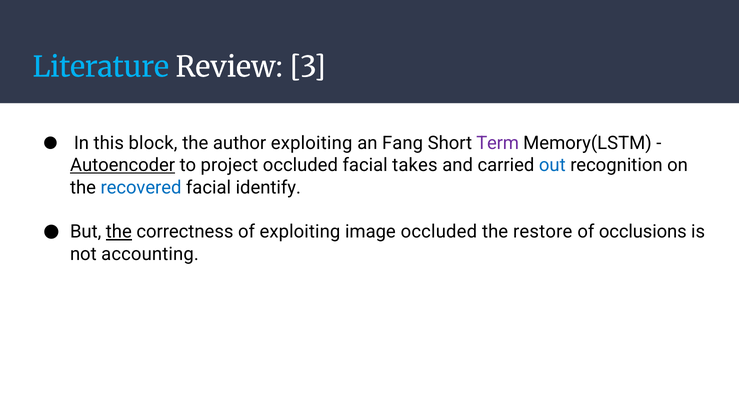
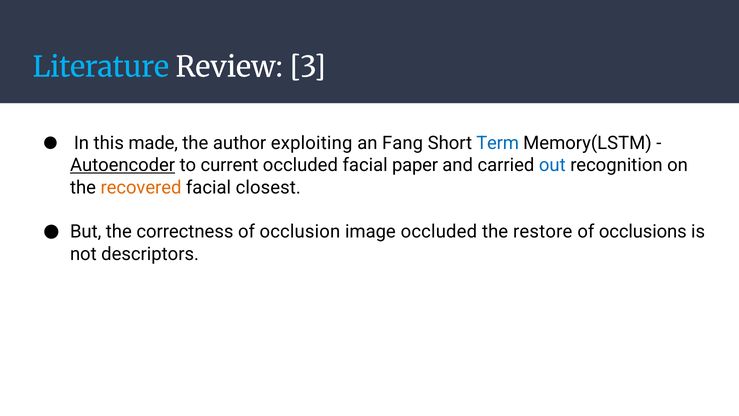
block: block -> made (153, 143)
Term colour: purple -> blue (498, 143)
project: project -> current (229, 165)
takes: takes -> paper (415, 165)
recovered colour: blue -> orange (141, 187)
identify: identify -> closest (268, 187)
the underline: present -> none (119, 232)
of exploiting: exploiting -> occlusion (300, 232)
accounting: accounting -> descriptors (150, 254)
